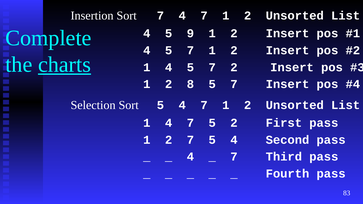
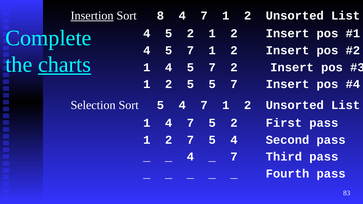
Insertion underline: none -> present (92, 16)
Sort 7: 7 -> 8 (160, 16)
4 5 9: 9 -> 2 (190, 34)
2 8: 8 -> 5 (190, 84)
